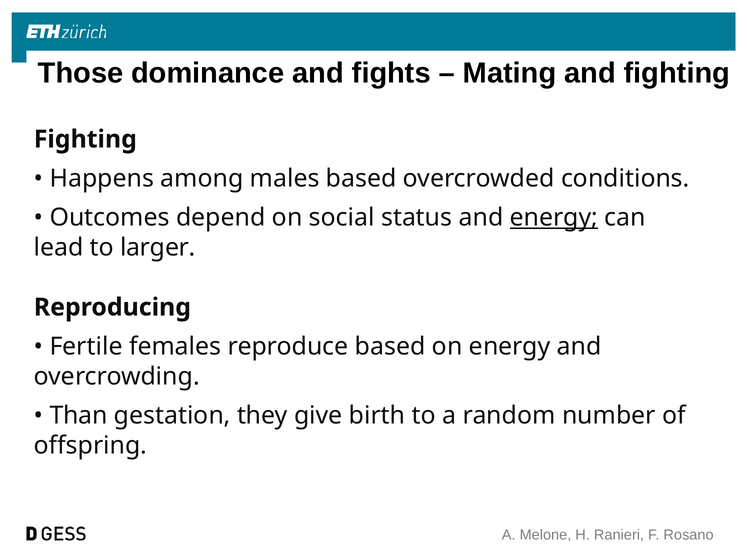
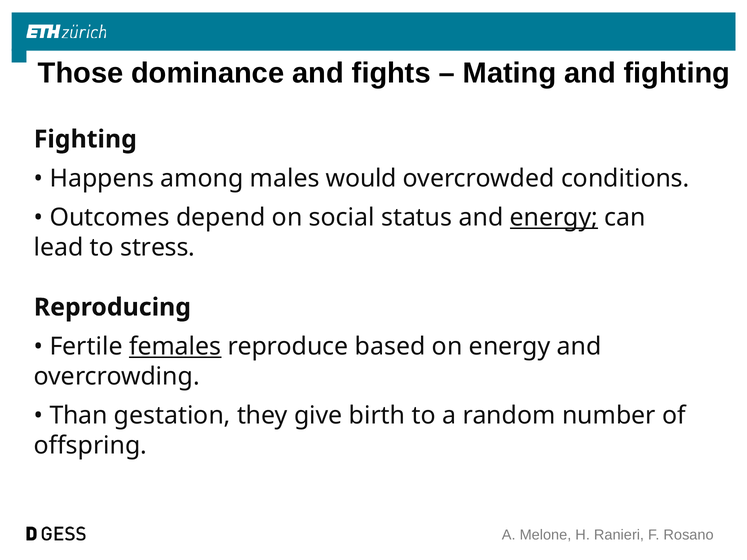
males based: based -> would (361, 179)
larger: larger -> stress (158, 248)
females underline: none -> present (175, 347)
